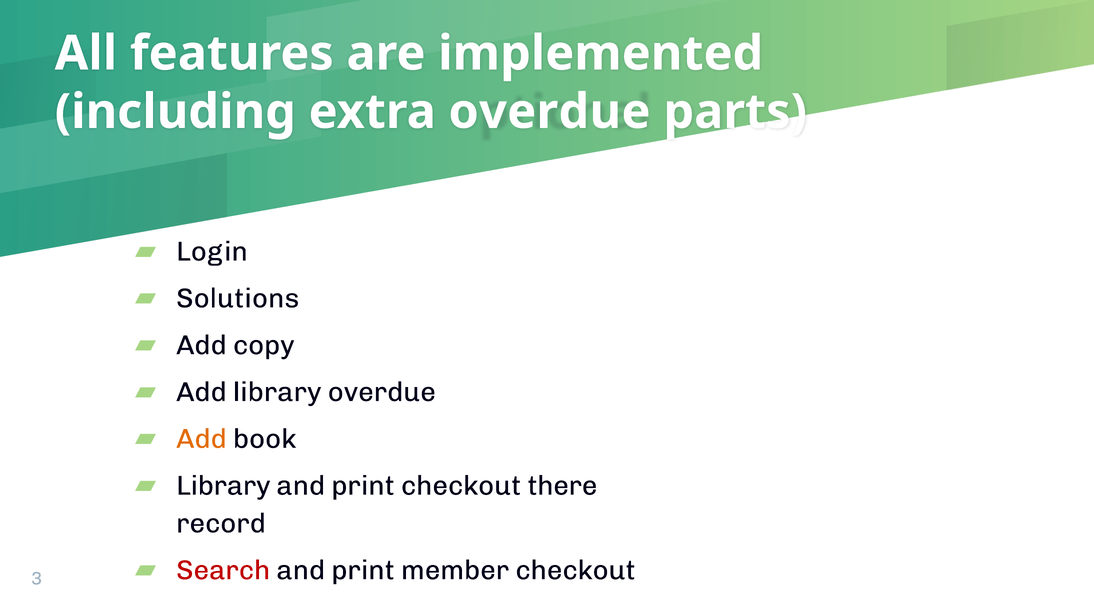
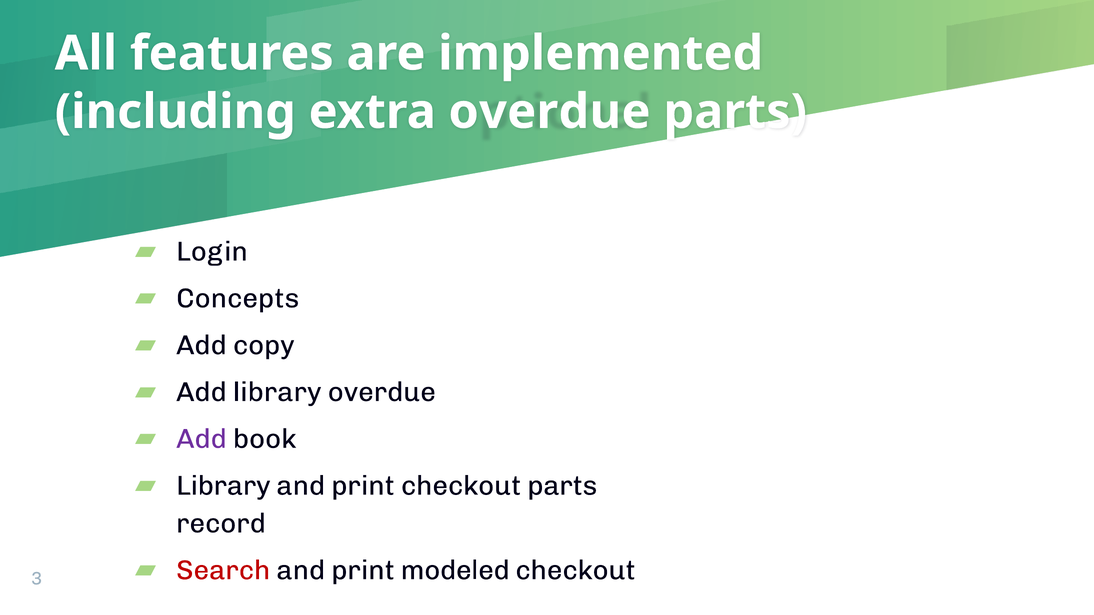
Solutions: Solutions -> Concepts (238, 299)
Add colour: orange -> purple (201, 439)
checkout there: there -> parts (562, 486)
member: member -> modeled (455, 571)
